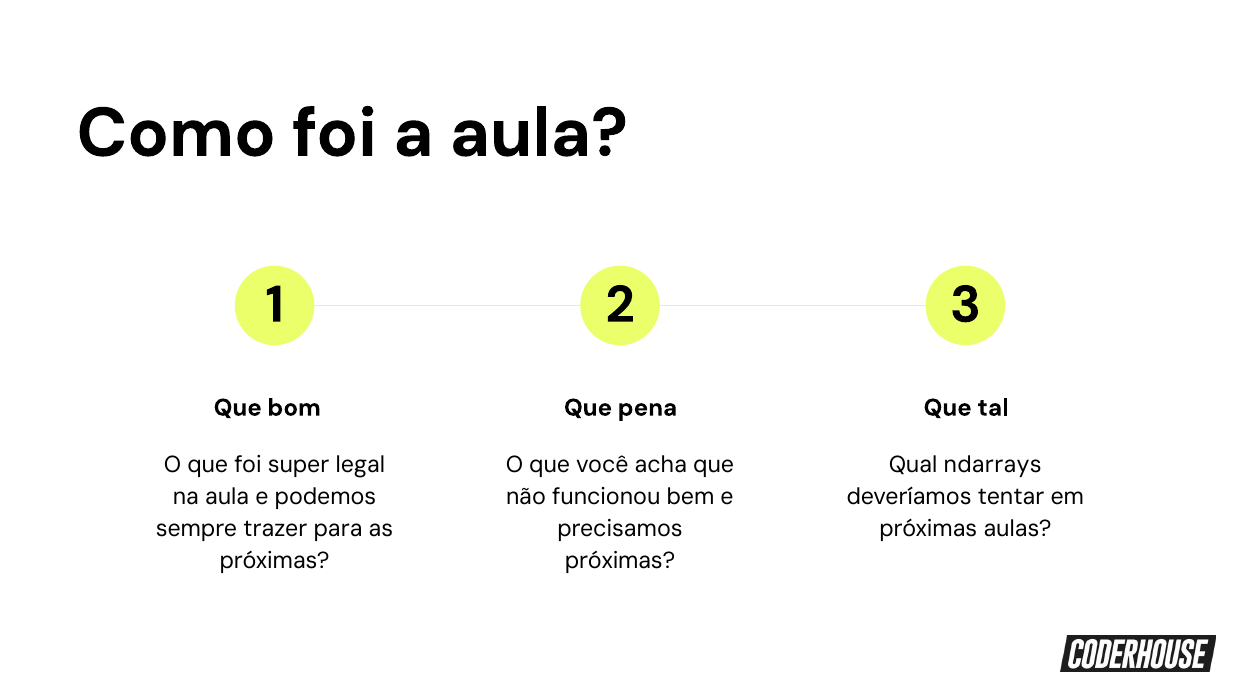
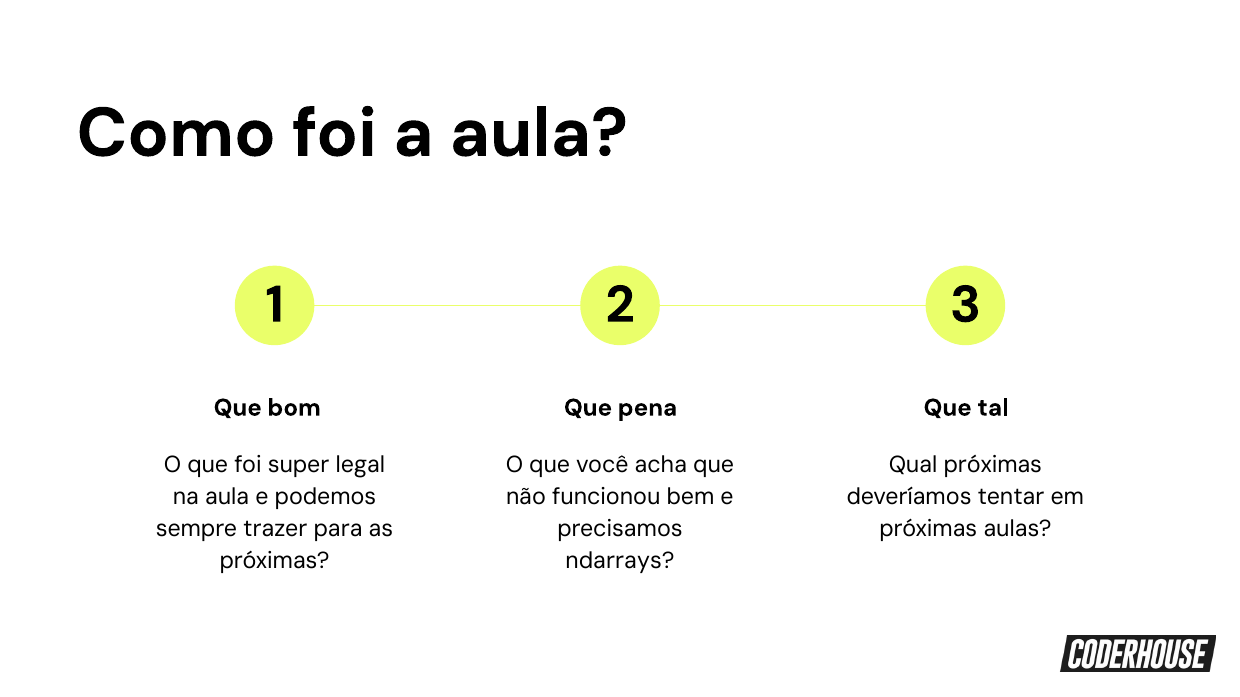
Qual ndarrays: ndarrays -> próximas (993, 465)
próximas: próximas -> ndarrays (620, 561)
